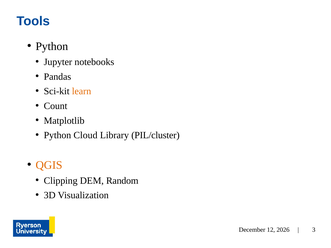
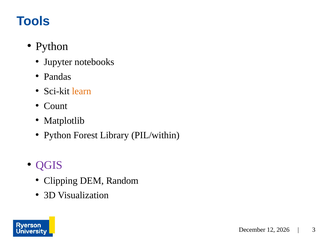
Cloud: Cloud -> Forest (86, 135)
PIL/cluster: PIL/cluster -> PIL/within (155, 135)
QGIS colour: orange -> purple (49, 165)
